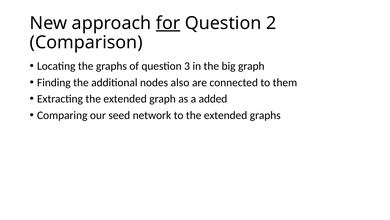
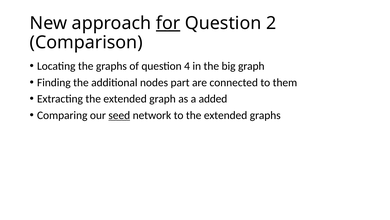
3: 3 -> 4 (187, 66)
also: also -> part (180, 82)
seed underline: none -> present (119, 115)
